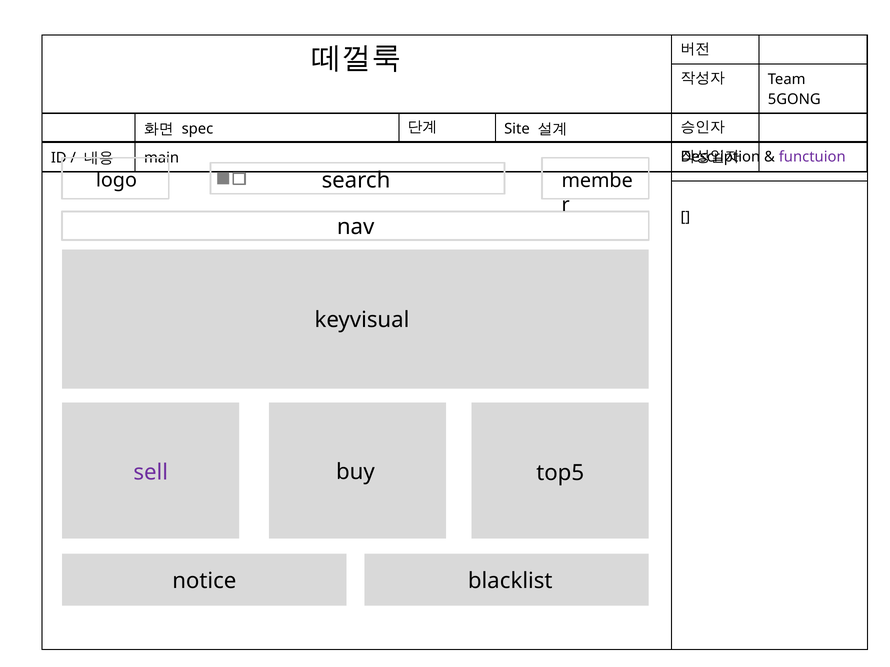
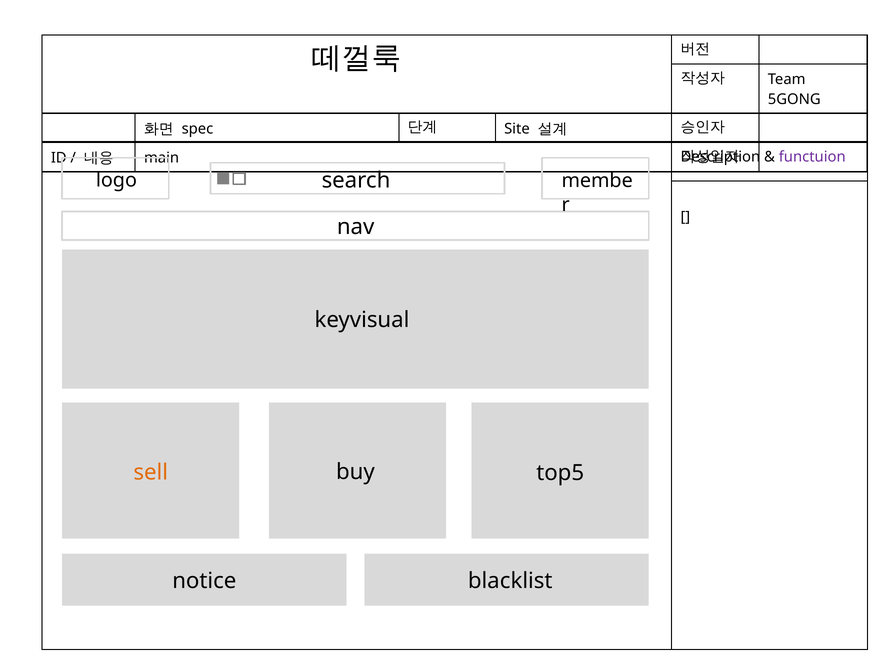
sell colour: purple -> orange (151, 473)
